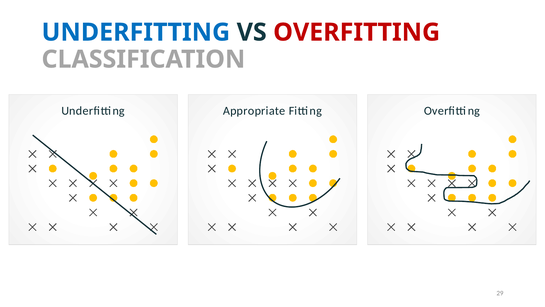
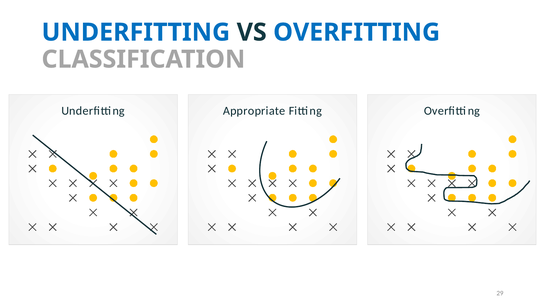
OVERFITTING colour: red -> blue (357, 32)
